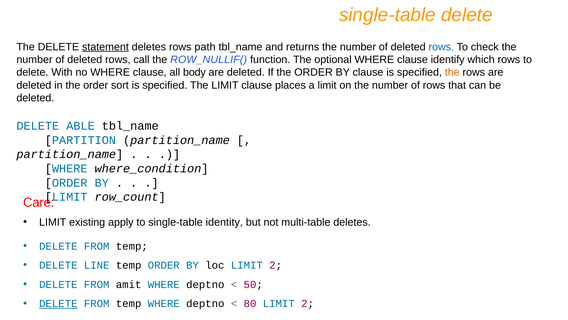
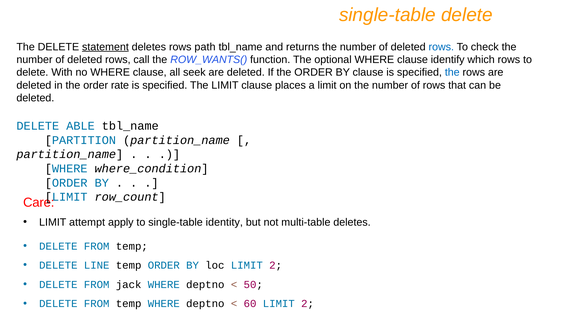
ROW_NULLIF(: ROW_NULLIF( -> ROW_WANTS( (209, 60)
body: body -> seek (194, 72)
the colour: orange -> blue (452, 72)
sort: sort -> rate (120, 85)
existing: existing -> attempt (87, 222)
amit: amit -> jack (129, 284)
DELETE underline: present -> none (58, 303)
80: 80 -> 60 (250, 303)
